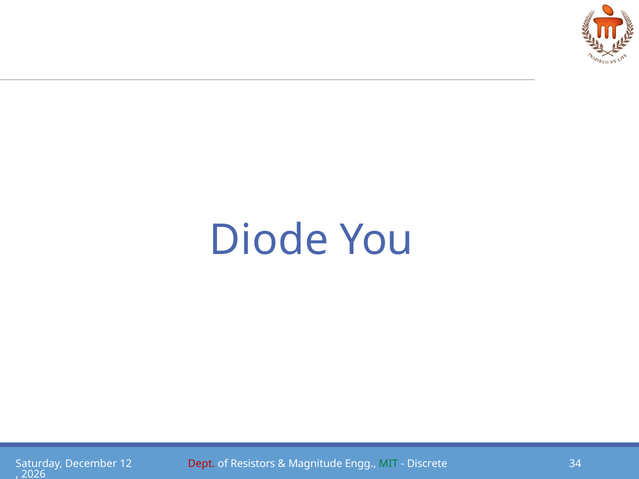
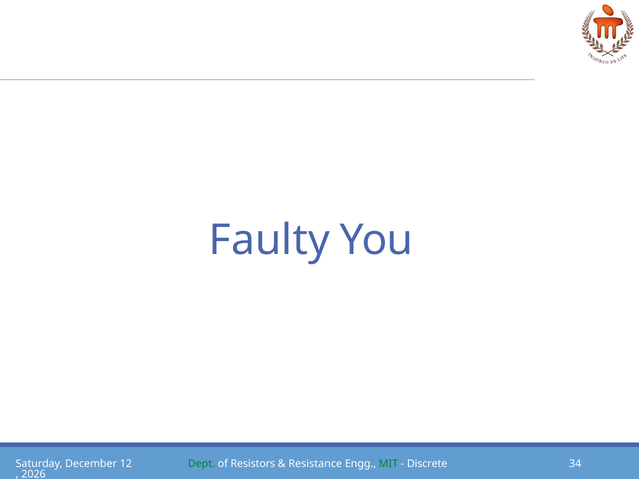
Diode: Diode -> Faulty (269, 241)
Dept colour: red -> green (201, 464)
Magnitude: Magnitude -> Resistance (315, 464)
